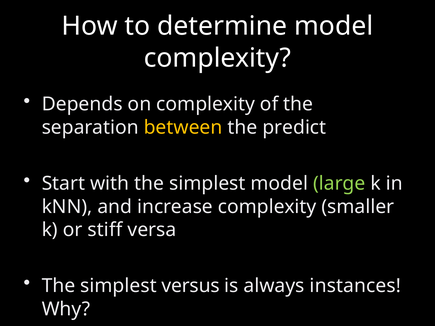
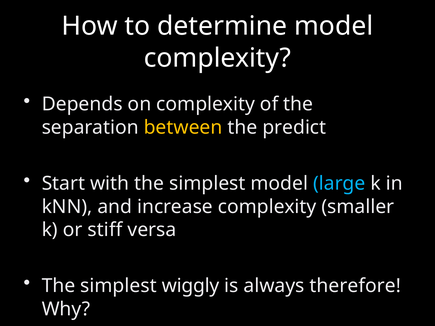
large colour: light green -> light blue (339, 184)
versus: versus -> wiggly (191, 286)
instances: instances -> therefore (355, 286)
